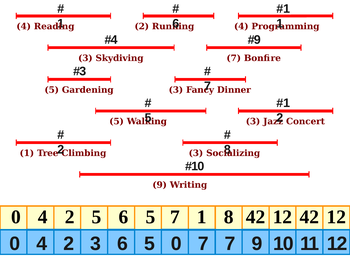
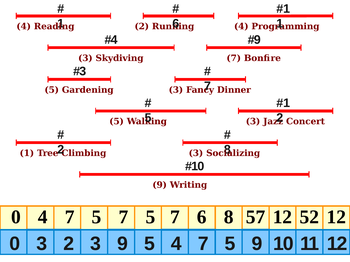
2: 2 -> 7 (70, 217)
6: 6 -> 7 (124, 217)
7 1: 1 -> 6 (202, 217)
8 42: 42 -> 57 (256, 217)
12 42: 42 -> 52 (309, 217)
4: 4 -> 3 (42, 244)
3 6: 6 -> 9 (123, 244)
5 0: 0 -> 4 (176, 244)
7: 7 -> 5 (230, 244)
